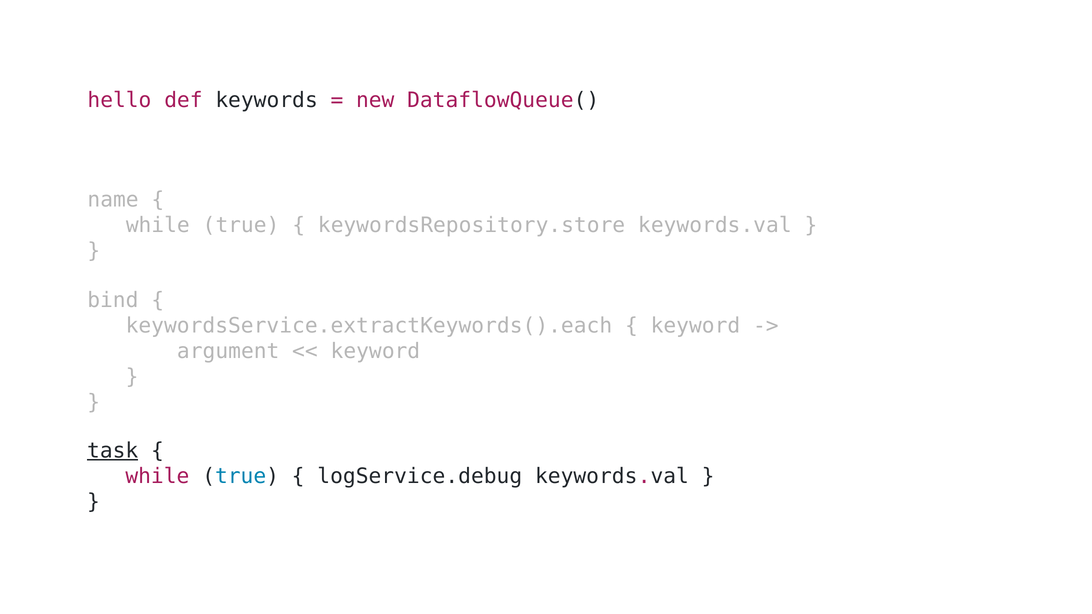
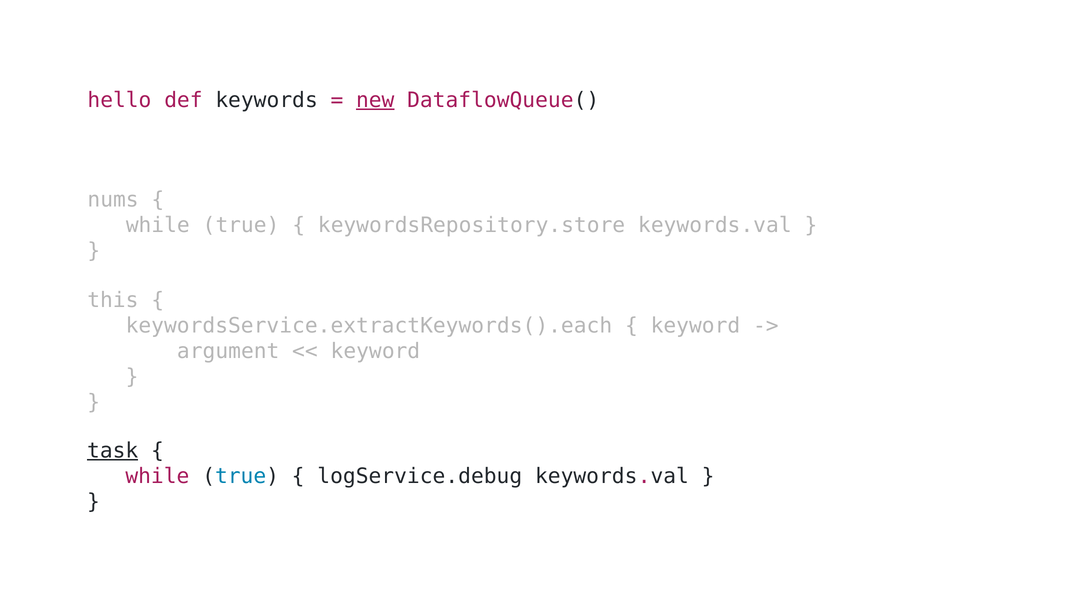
new underline: none -> present (375, 100)
name: name -> nums (113, 200)
bind: bind -> this (113, 300)
